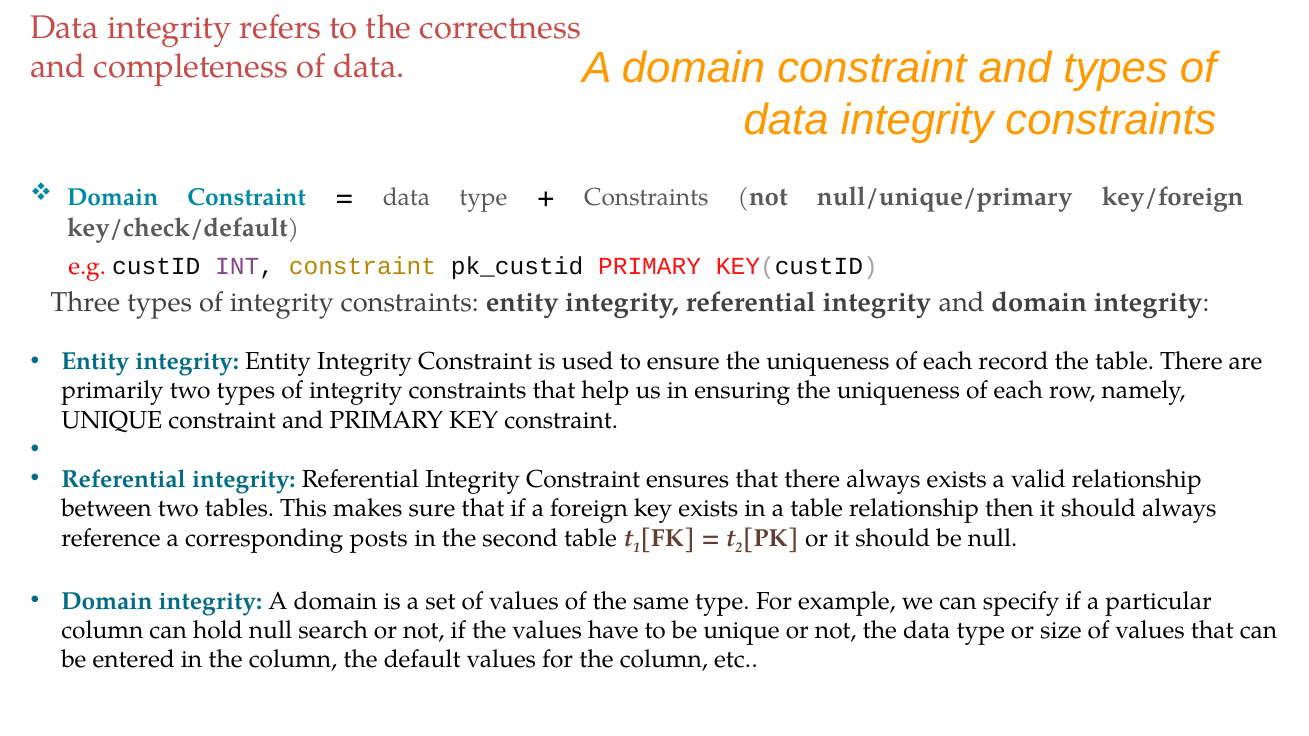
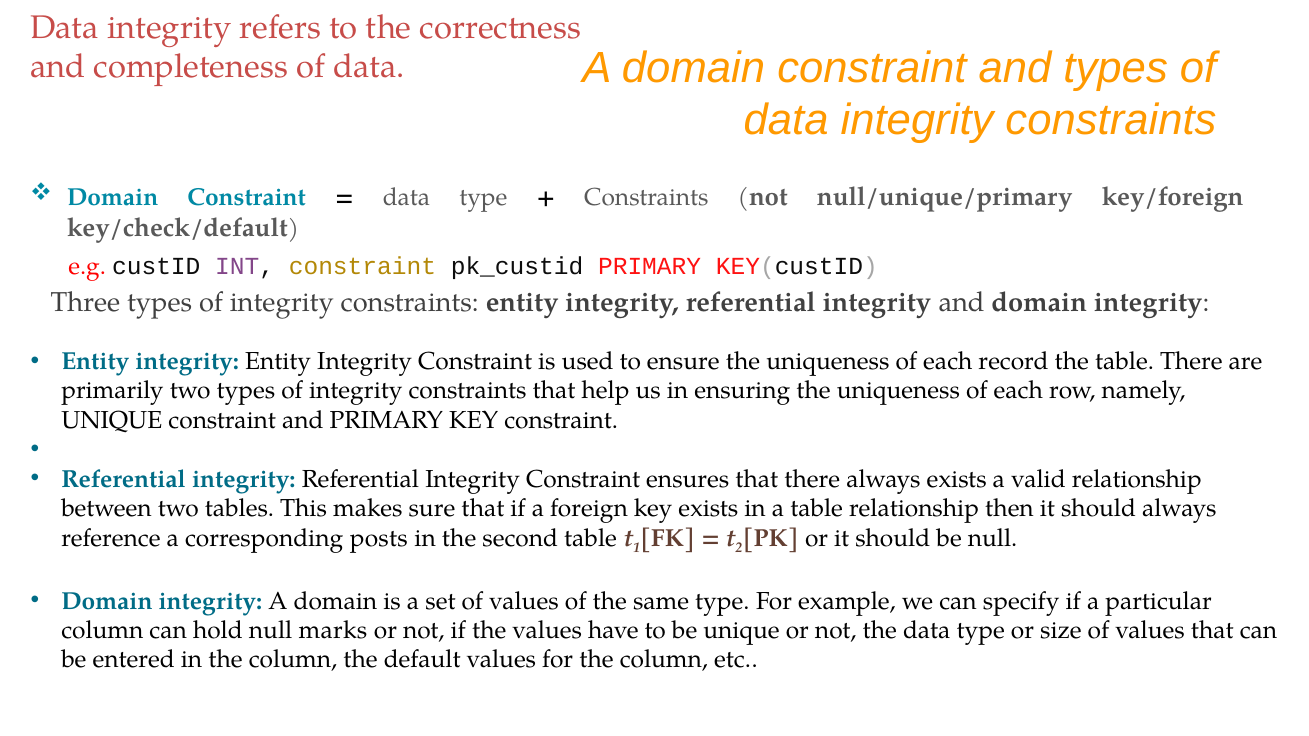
search: search -> marks (333, 631)
